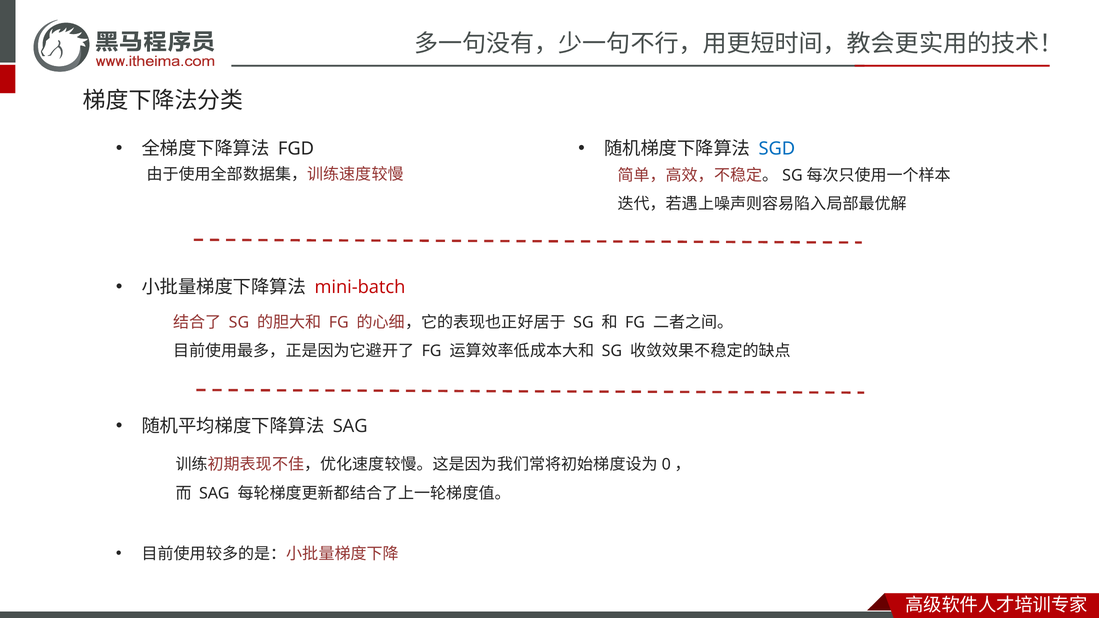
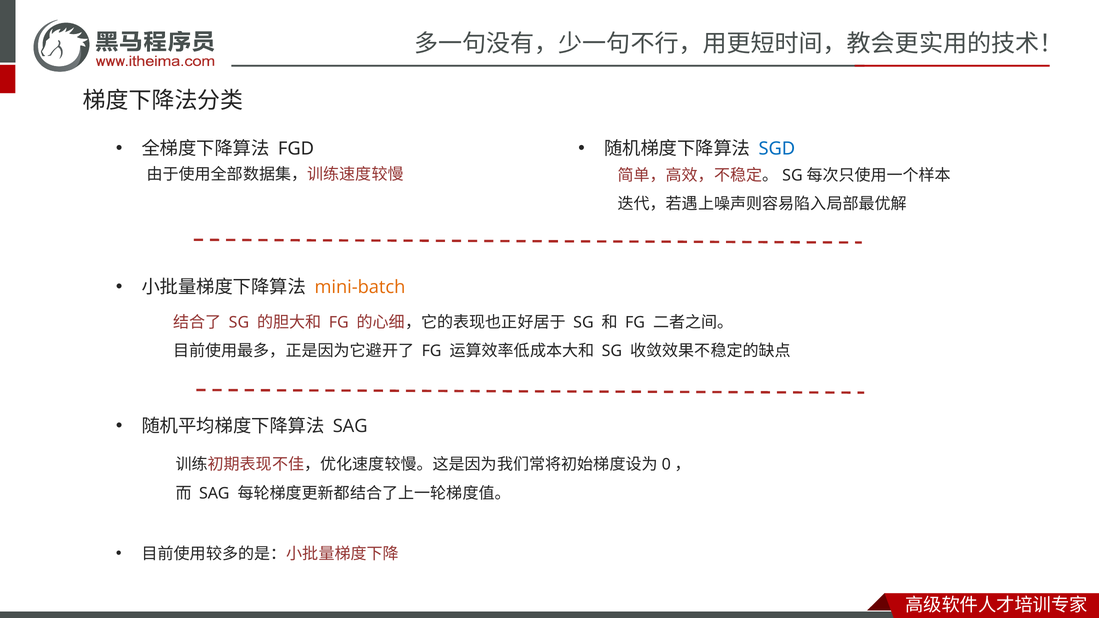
mini-batch colour: red -> orange (360, 287)
